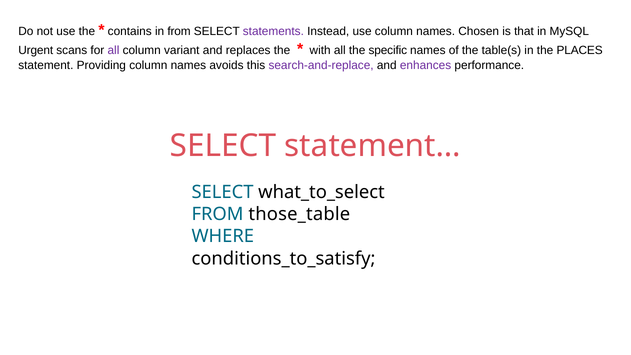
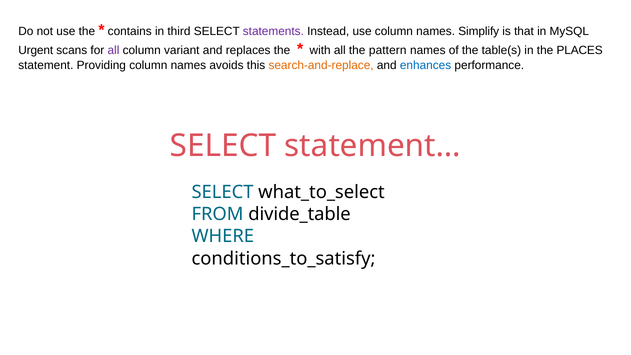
in from: from -> third (179, 31)
Chosen: Chosen -> Simplify (479, 31)
specific: specific -> pattern (388, 50)
search-and-replace colour: purple -> orange (321, 65)
enhances colour: purple -> blue (426, 65)
those_table: those_table -> divide_table (299, 214)
